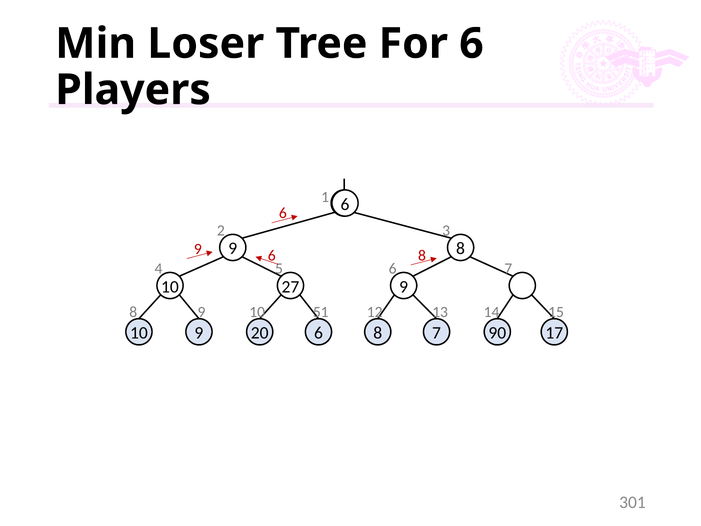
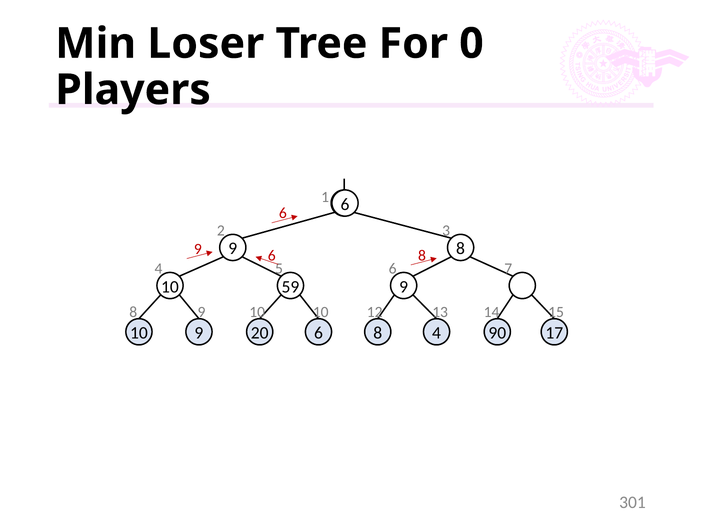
For 6: 6 -> 0 (471, 44)
27: 27 -> 59 (290, 287)
10 51: 51 -> 10 (321, 312)
8 7: 7 -> 4 (437, 333)
